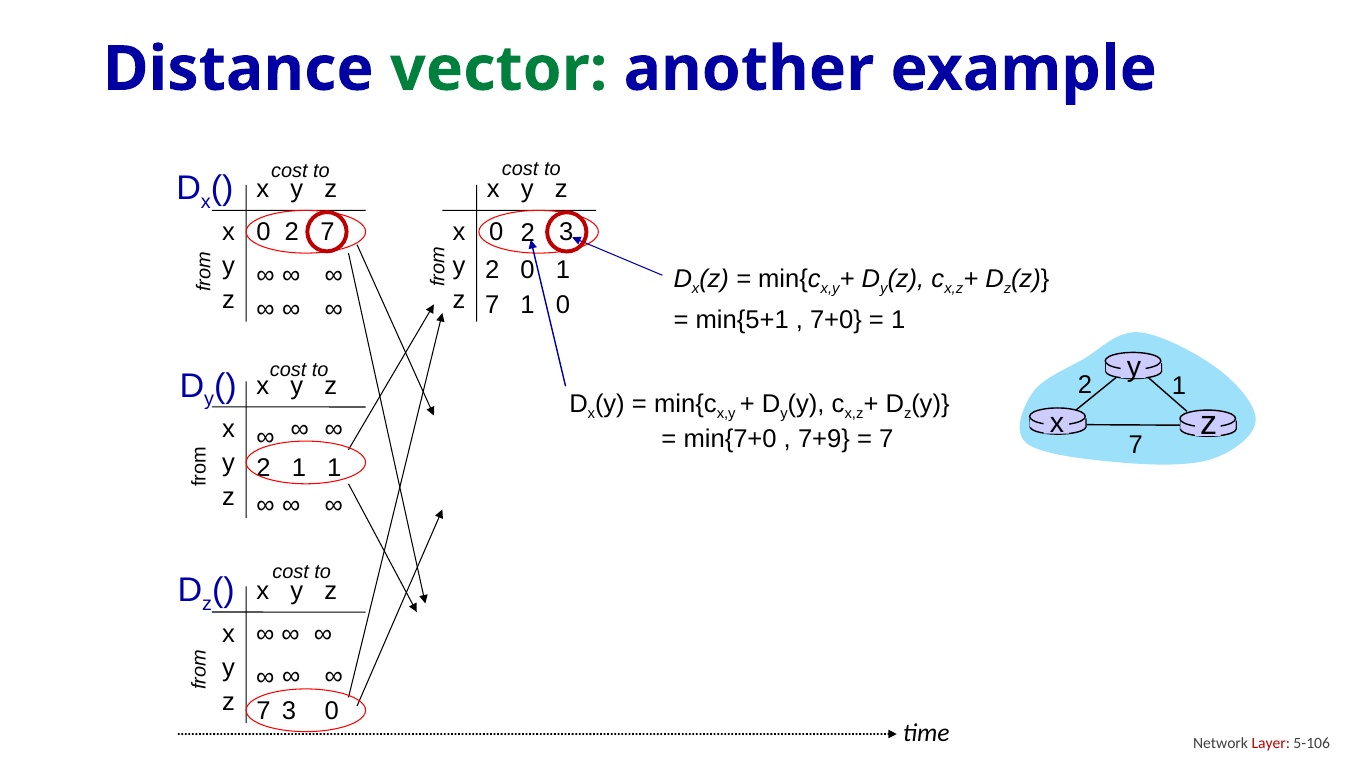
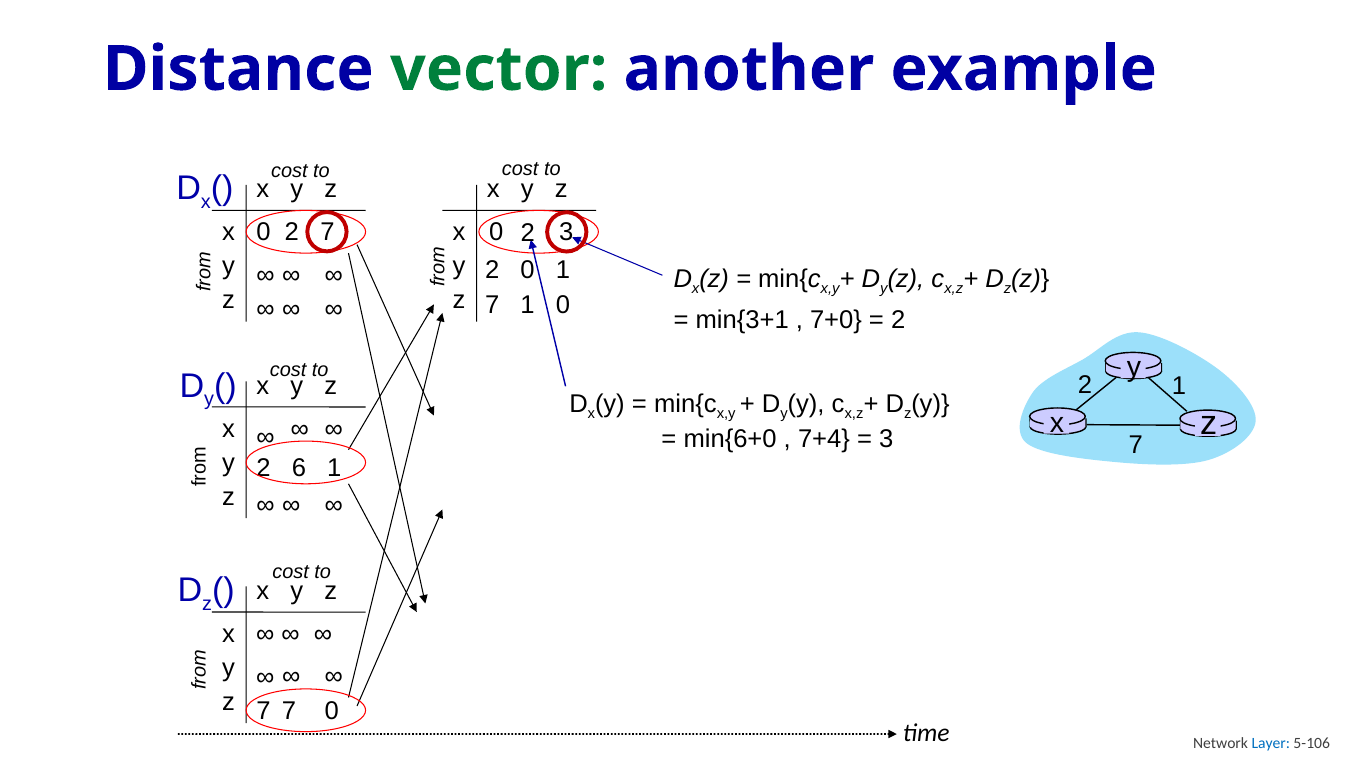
min{5+1: min{5+1 -> min{3+1 (742, 320)
1: 1 -> 2 (898, 320)
min{7+0: min{7+0 -> min{6+0 (730, 438)
7+9: 7+9 -> 7+4 (824, 438)
7: 7 -> 3 (886, 438)
2 1: 1 -> 6 (299, 468)
7 3: 3 -> 7 (289, 710)
Layer colour: red -> blue (1271, 743)
